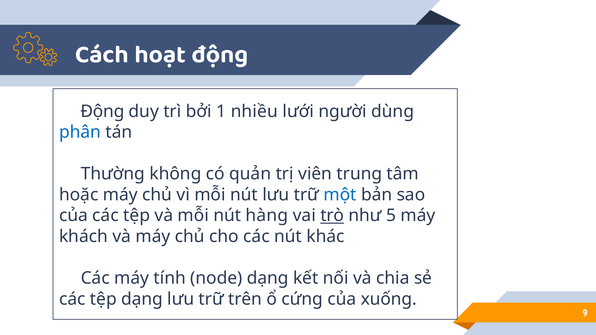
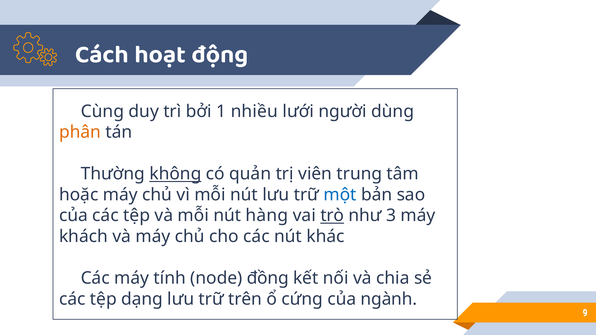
Động: Động -> Cùng (102, 111)
phân colour: blue -> orange (80, 132)
không underline: none -> present (175, 174)
5: 5 -> 3 (391, 216)
node dạng: dạng -> đồng (268, 278)
xuống: xuống -> ngành (389, 299)
